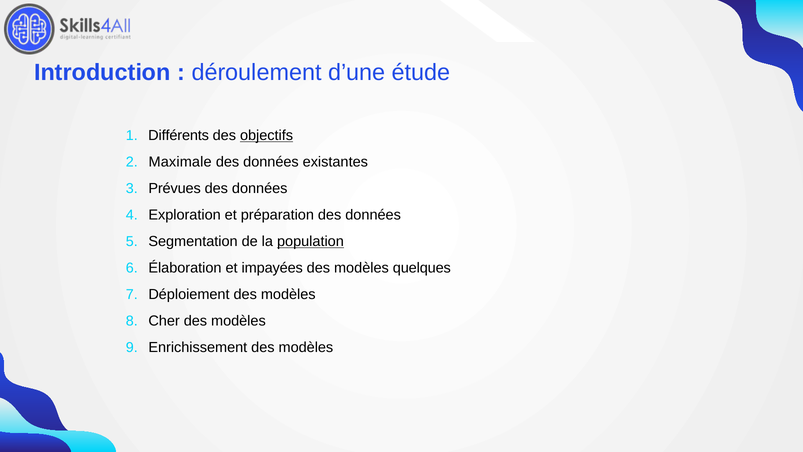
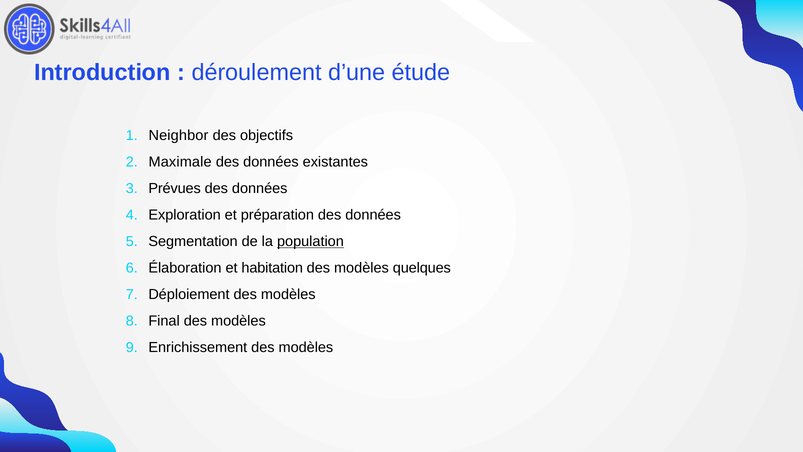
Différents: Différents -> Neighbor (178, 135)
objectifs underline: present -> none (267, 135)
impayées: impayées -> habitation (272, 268)
Cher: Cher -> Final (164, 321)
